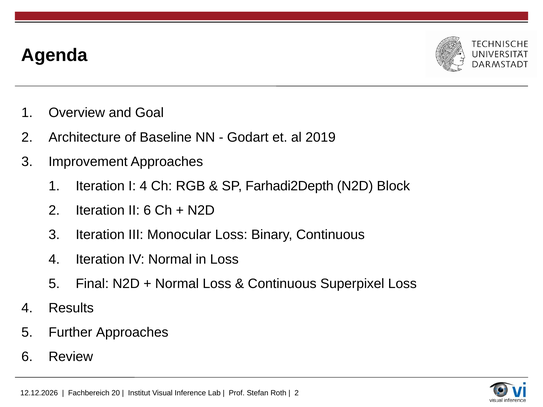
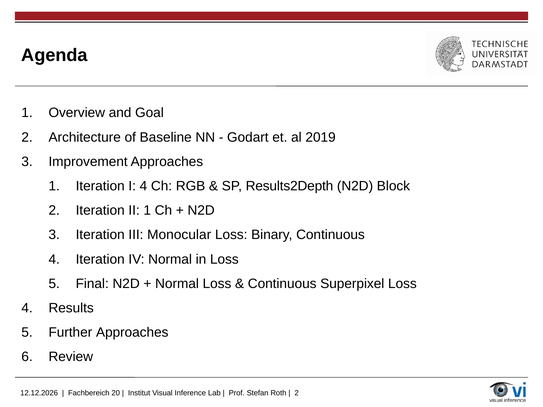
Farhadi2Depth: Farhadi2Depth -> Results2Depth (289, 186)
II 6: 6 -> 1 (147, 211)
